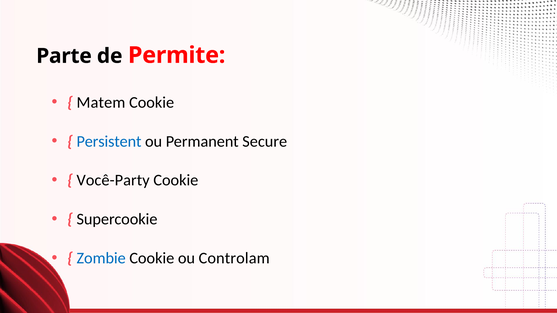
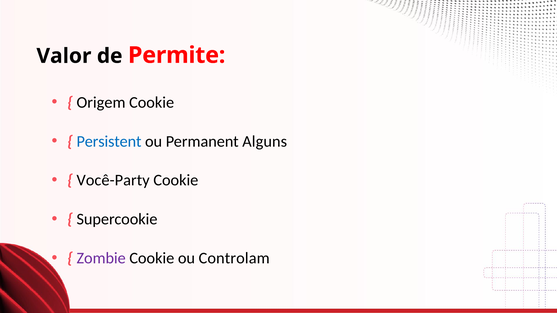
Parte: Parte -> Valor (64, 56)
Matem: Matem -> Origem (101, 102)
Secure: Secure -> Alguns (265, 141)
Zombie colour: blue -> purple (101, 259)
